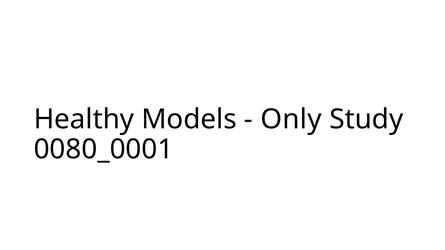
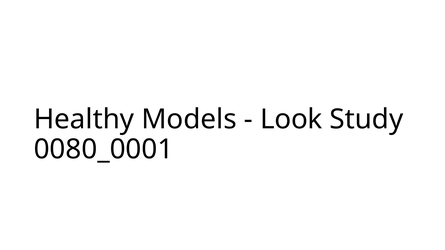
Only: Only -> Look (291, 120)
